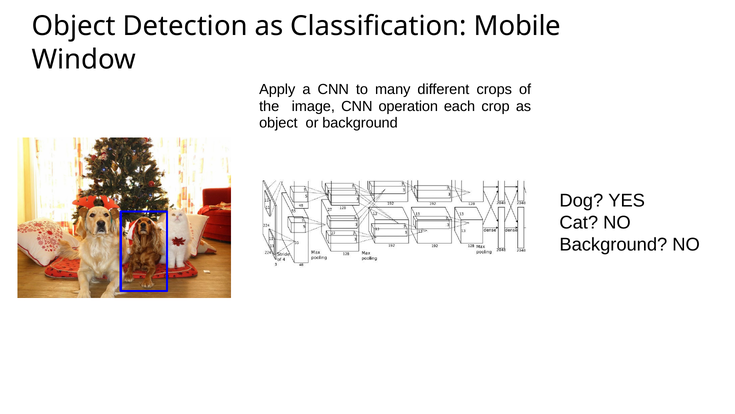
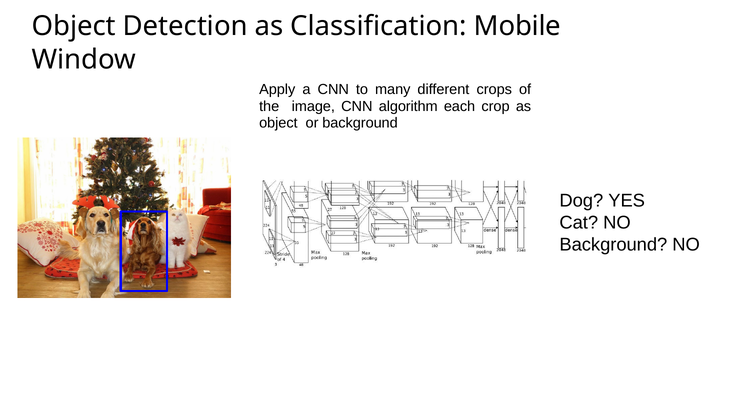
operation: operation -> algorithm (408, 106)
